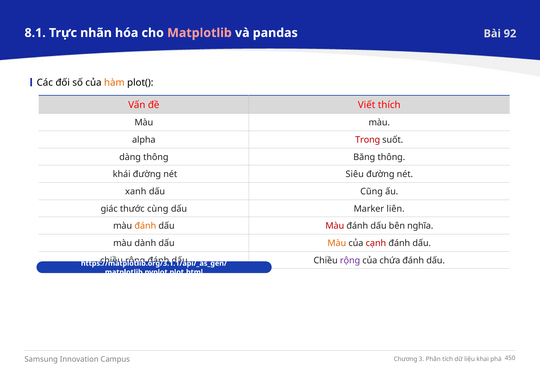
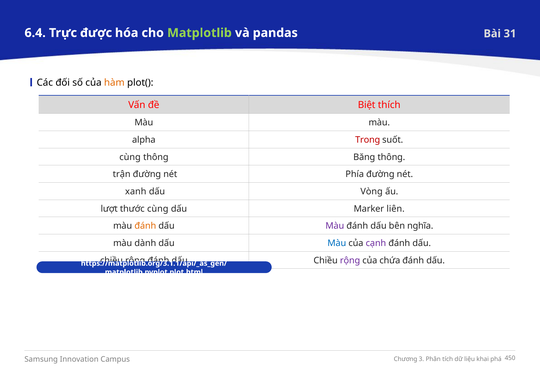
8.1: 8.1 -> 6.4 (35, 33)
nhãn: nhãn -> được (96, 33)
Matplotlib colour: pink -> light green (199, 33)
92: 92 -> 31 (510, 34)
Viết: Viết -> Biệt (367, 105)
dàng: dàng -> cùng (130, 157)
khái: khái -> trận (122, 174)
Siêu: Siêu -> Phía (355, 174)
Cũng: Cũng -> Vòng (372, 192)
giác: giác -> lượt (109, 209)
Màu colour: red -> purple (335, 226)
Màu colour: orange -> blue (337, 243)
cạnh colour: red -> purple (376, 243)
